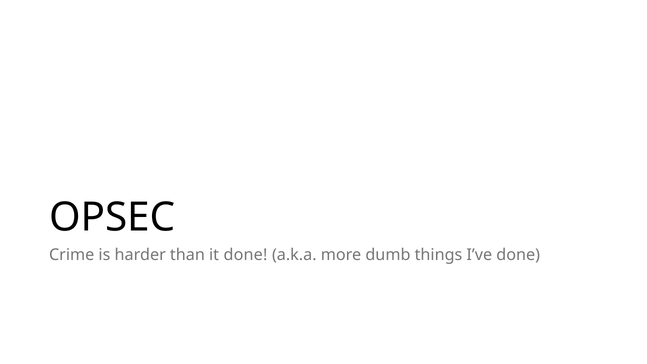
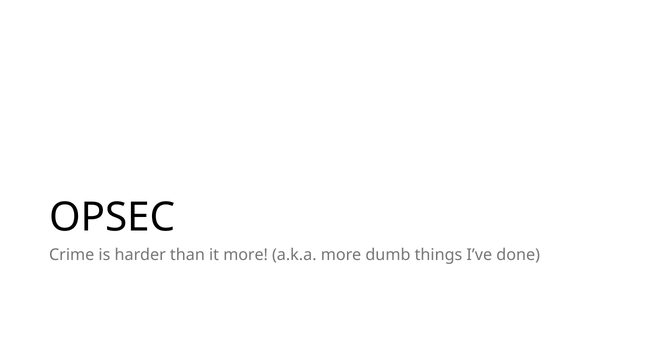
it done: done -> more (246, 255)
